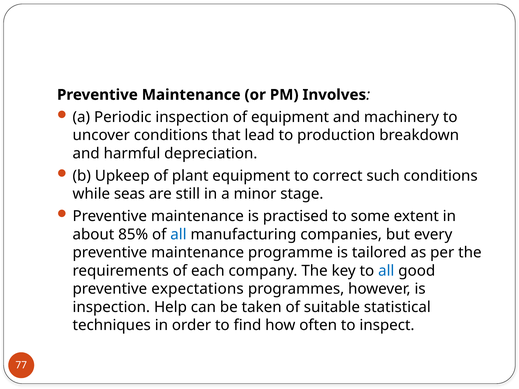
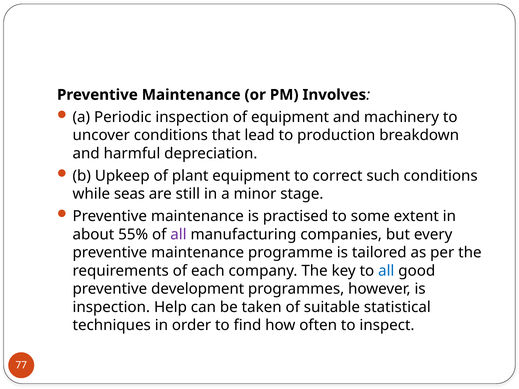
85%: 85% -> 55% (133, 235)
all colour: blue -> purple (178, 235)
expectations: expectations -> development (198, 289)
